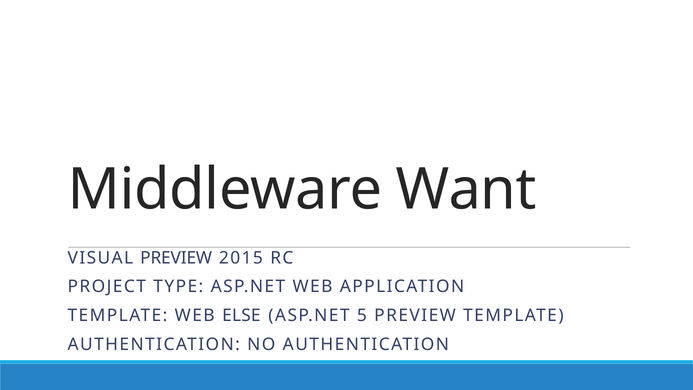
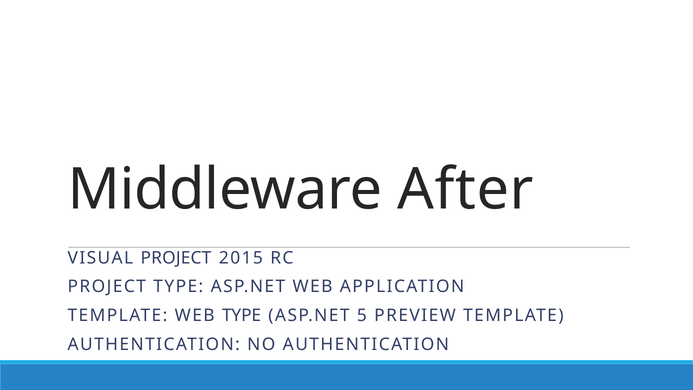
Want: Want -> After (465, 190)
VISUAL PREVIEW: PREVIEW -> PROJECT (176, 258)
WEB ELSE: ELSE -> TYPE (242, 315)
